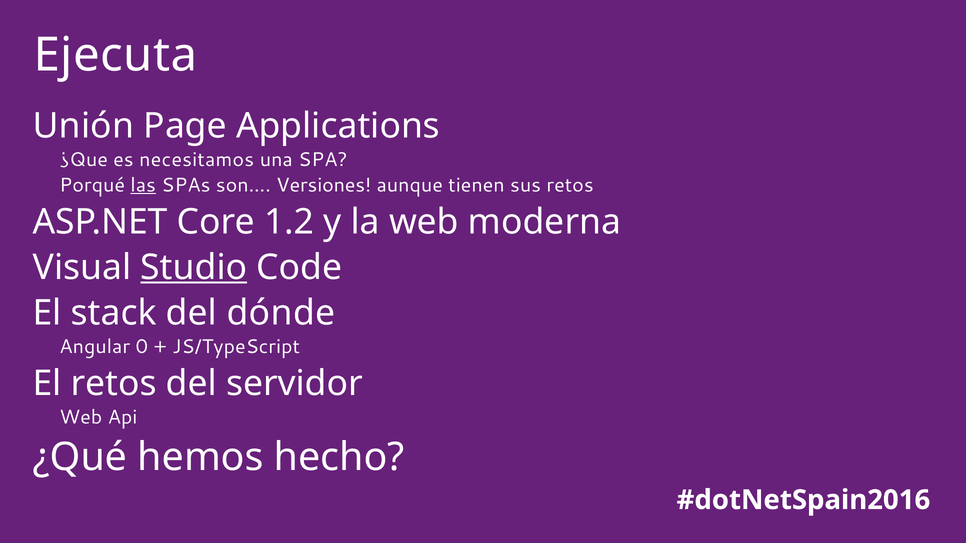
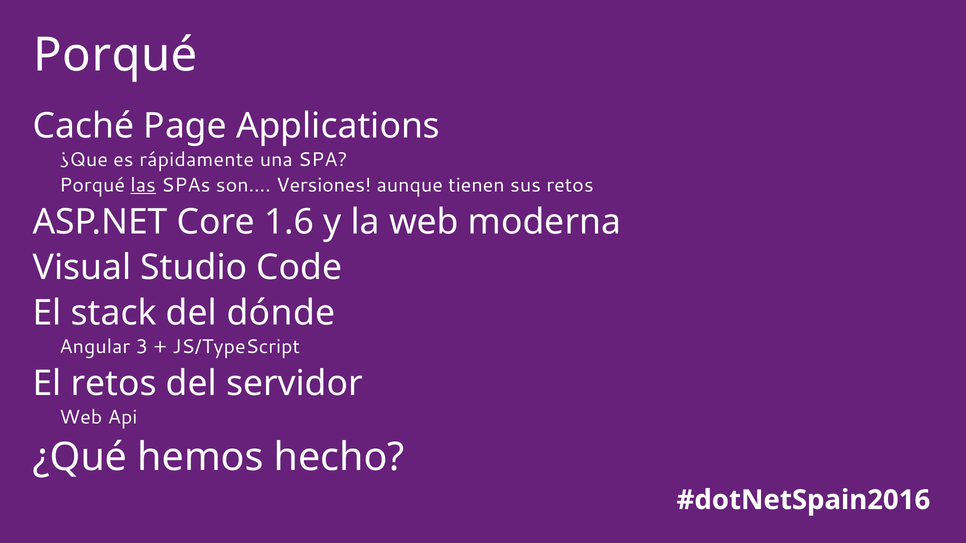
Ejecuta: Ejecuta -> Porqué (115, 55)
Unión: Unión -> Caché (84, 126)
necesitamos: necesitamos -> rápidamente (197, 160)
1.2: 1.2 -> 1.6 (289, 222)
Studio underline: present -> none (194, 268)
0: 0 -> 3 (142, 347)
